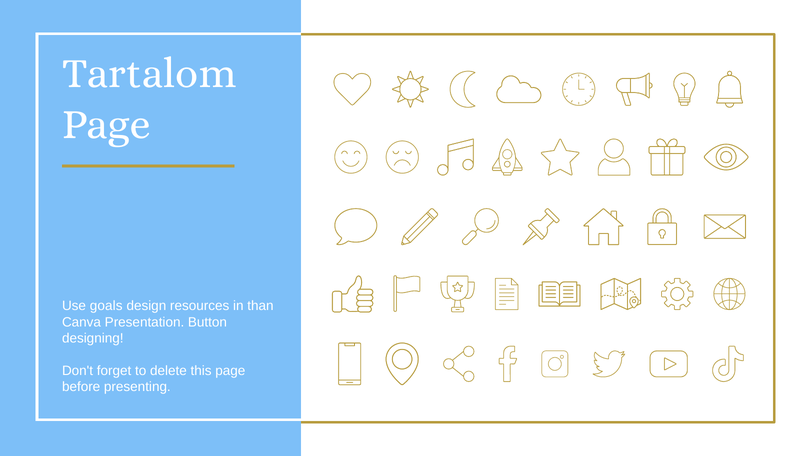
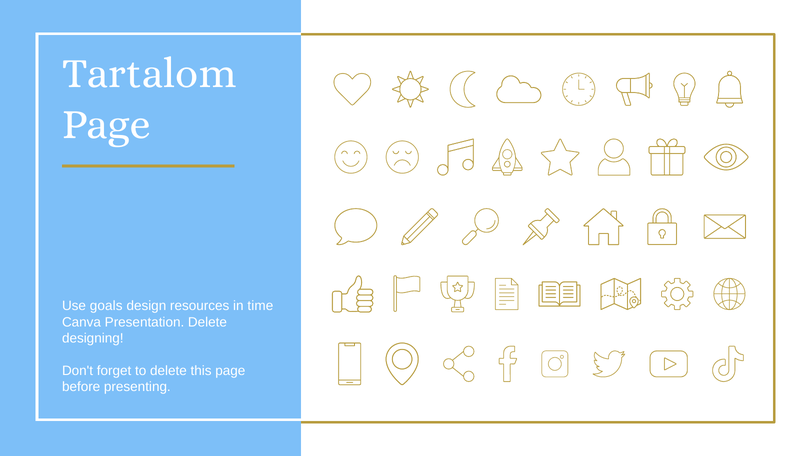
than: than -> time (260, 306)
Presentation Button: Button -> Delete (207, 322)
